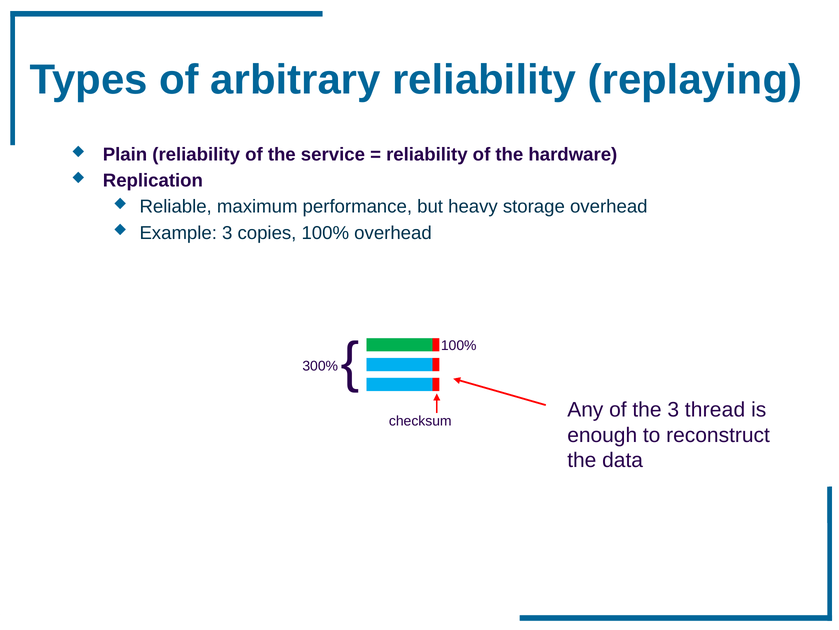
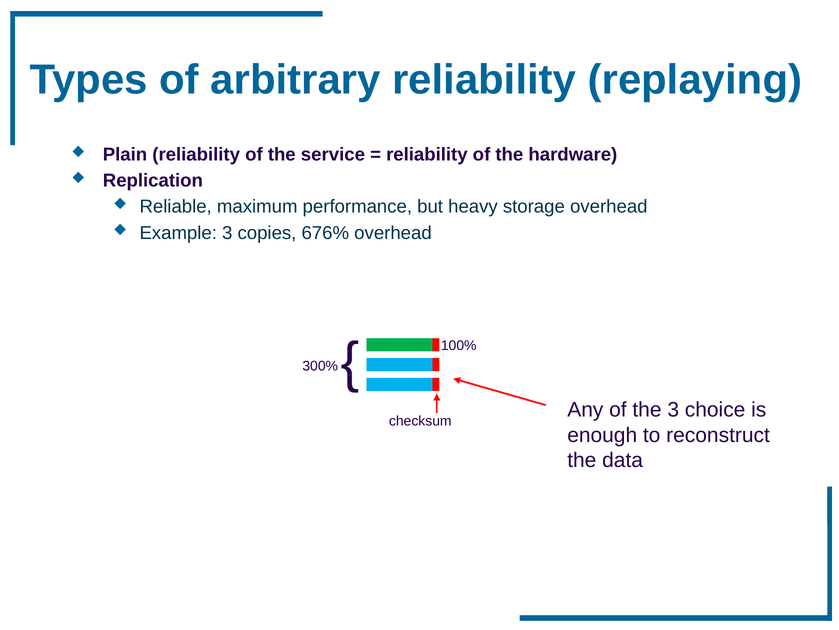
copies 100%: 100% -> 676% (325, 233)
thread: thread -> choice (715, 410)
